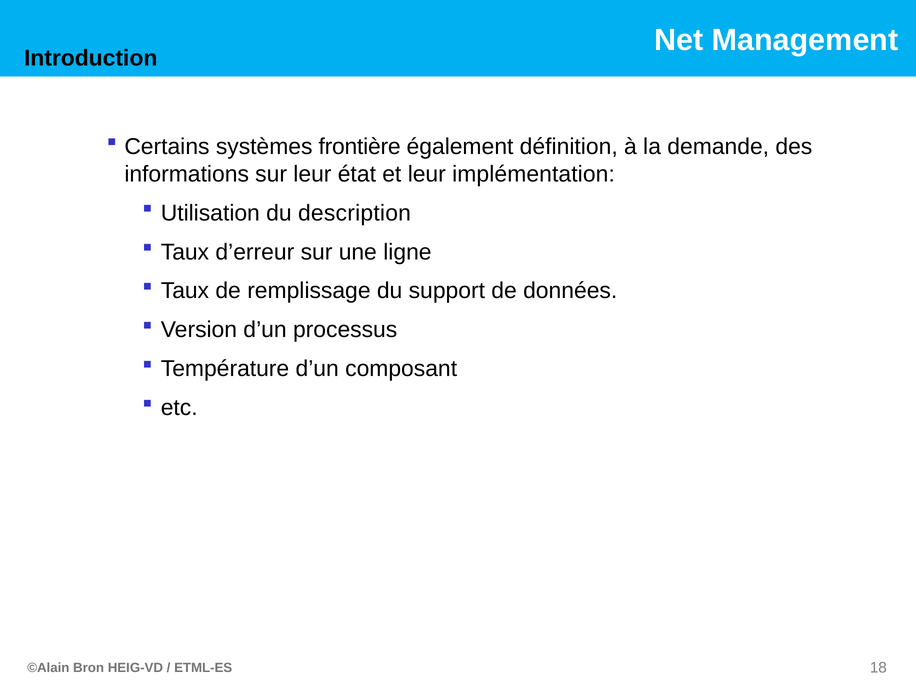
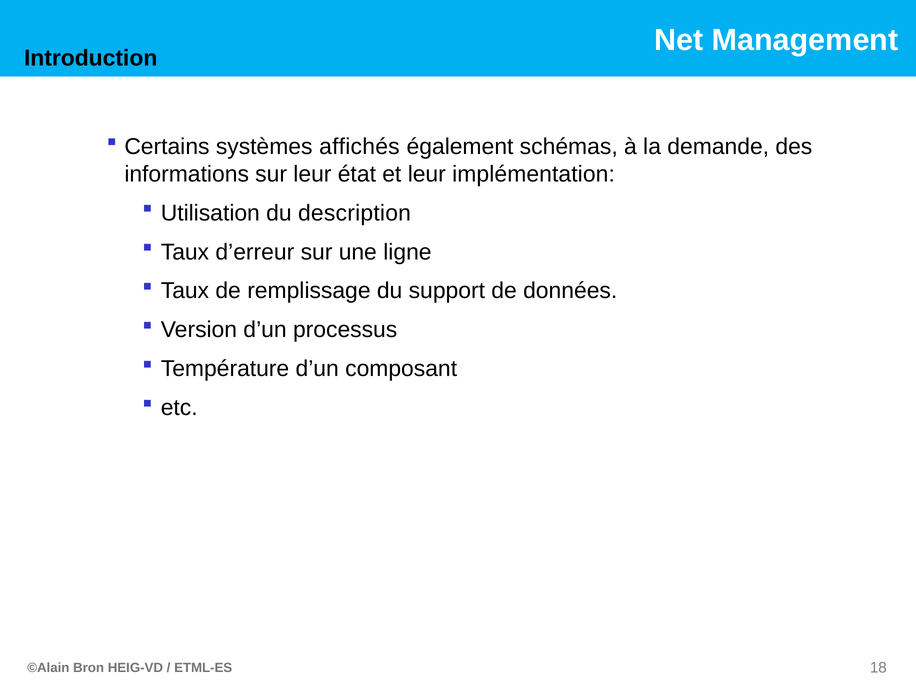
frontière: frontière -> affichés (359, 147)
définition: définition -> schémas (569, 147)
